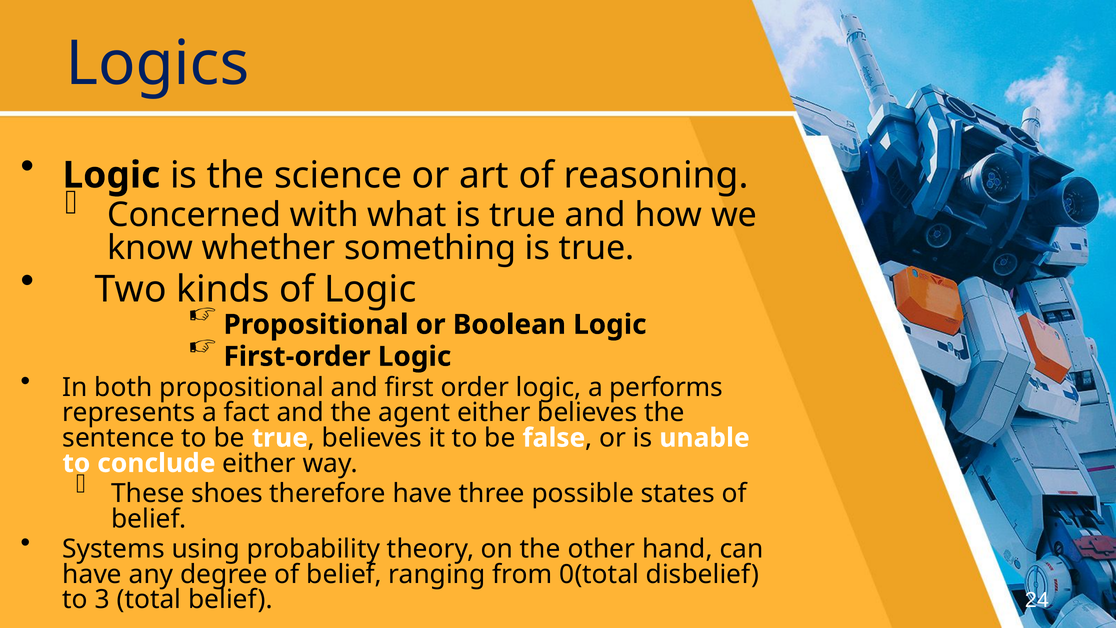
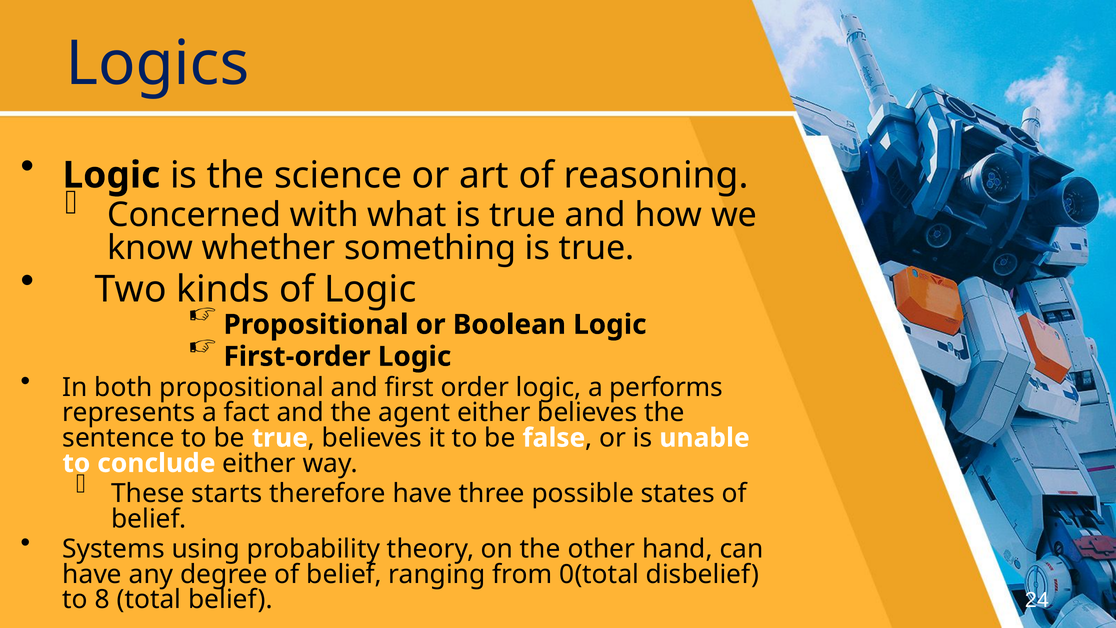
shoes: shoes -> starts (227, 493)
3: 3 -> 8 (102, 600)
